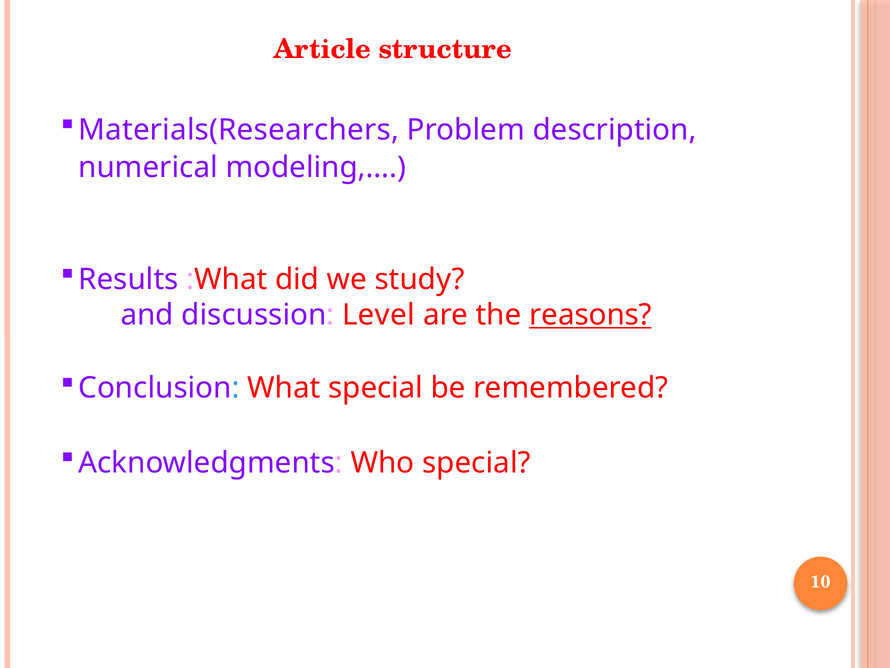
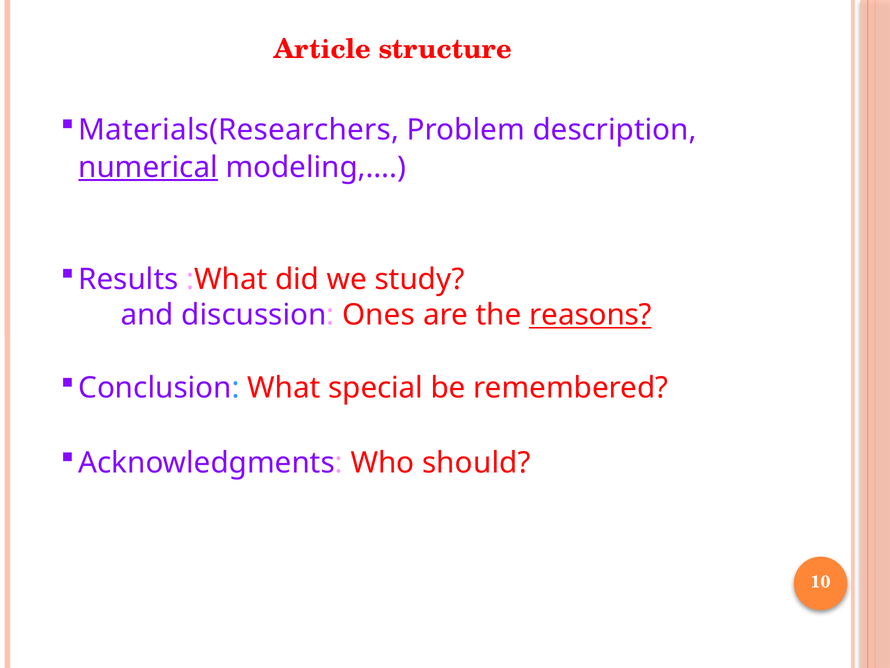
numerical underline: none -> present (148, 167)
Level: Level -> Ones (379, 315)
Who special: special -> should (476, 462)
